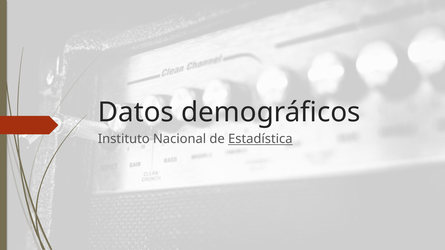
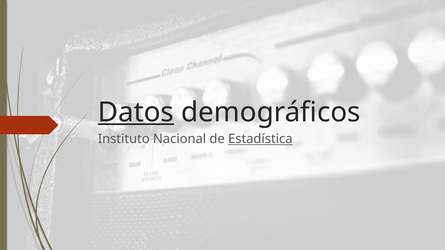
Datos underline: none -> present (136, 112)
